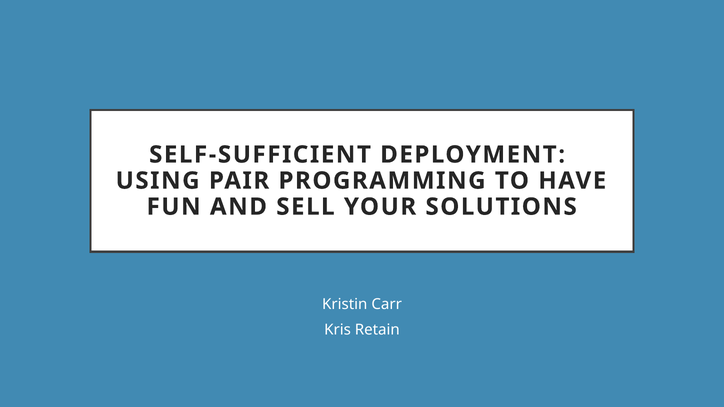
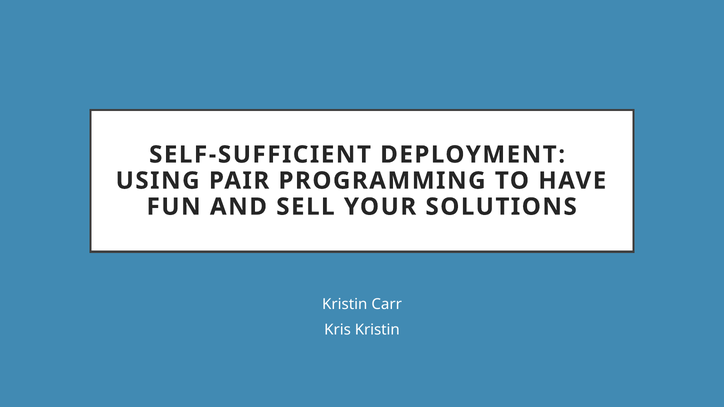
Kris Retain: Retain -> Kristin (377, 330)
